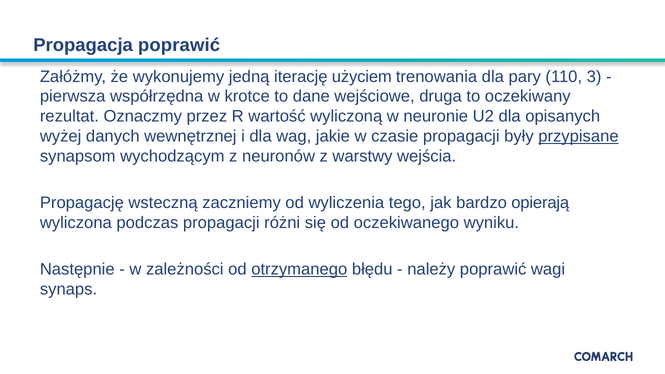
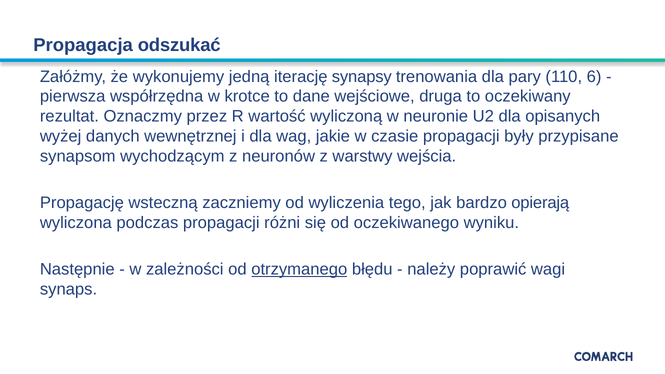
Propagacja poprawić: poprawić -> odszukać (179, 45)
użyciem: użyciem -> synapsy (362, 77)
3: 3 -> 6 (594, 77)
przypisane underline: present -> none (578, 136)
